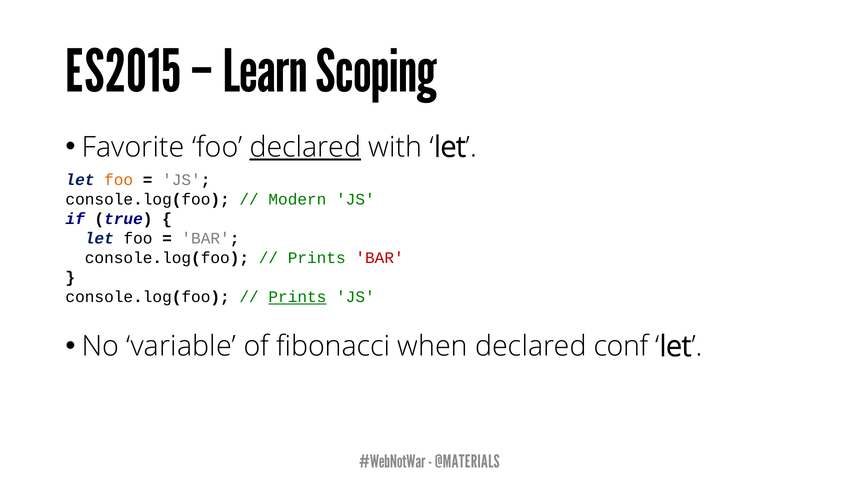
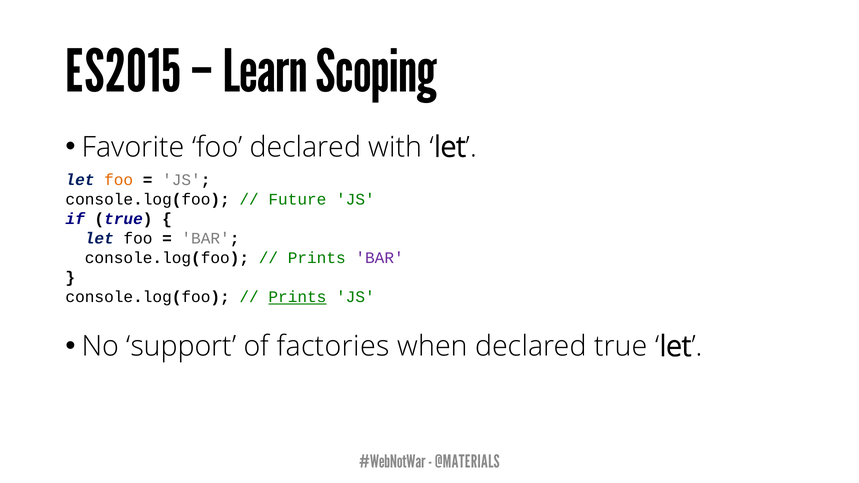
declared underline: present -> none (305, 147)
Modern: Modern -> Future (297, 200)
BAR colour: red -> purple (380, 258)
variable: variable -> support (181, 347)
fibonacci: fibonacci -> factories (333, 347)
declared conf: conf -> true (621, 347)
